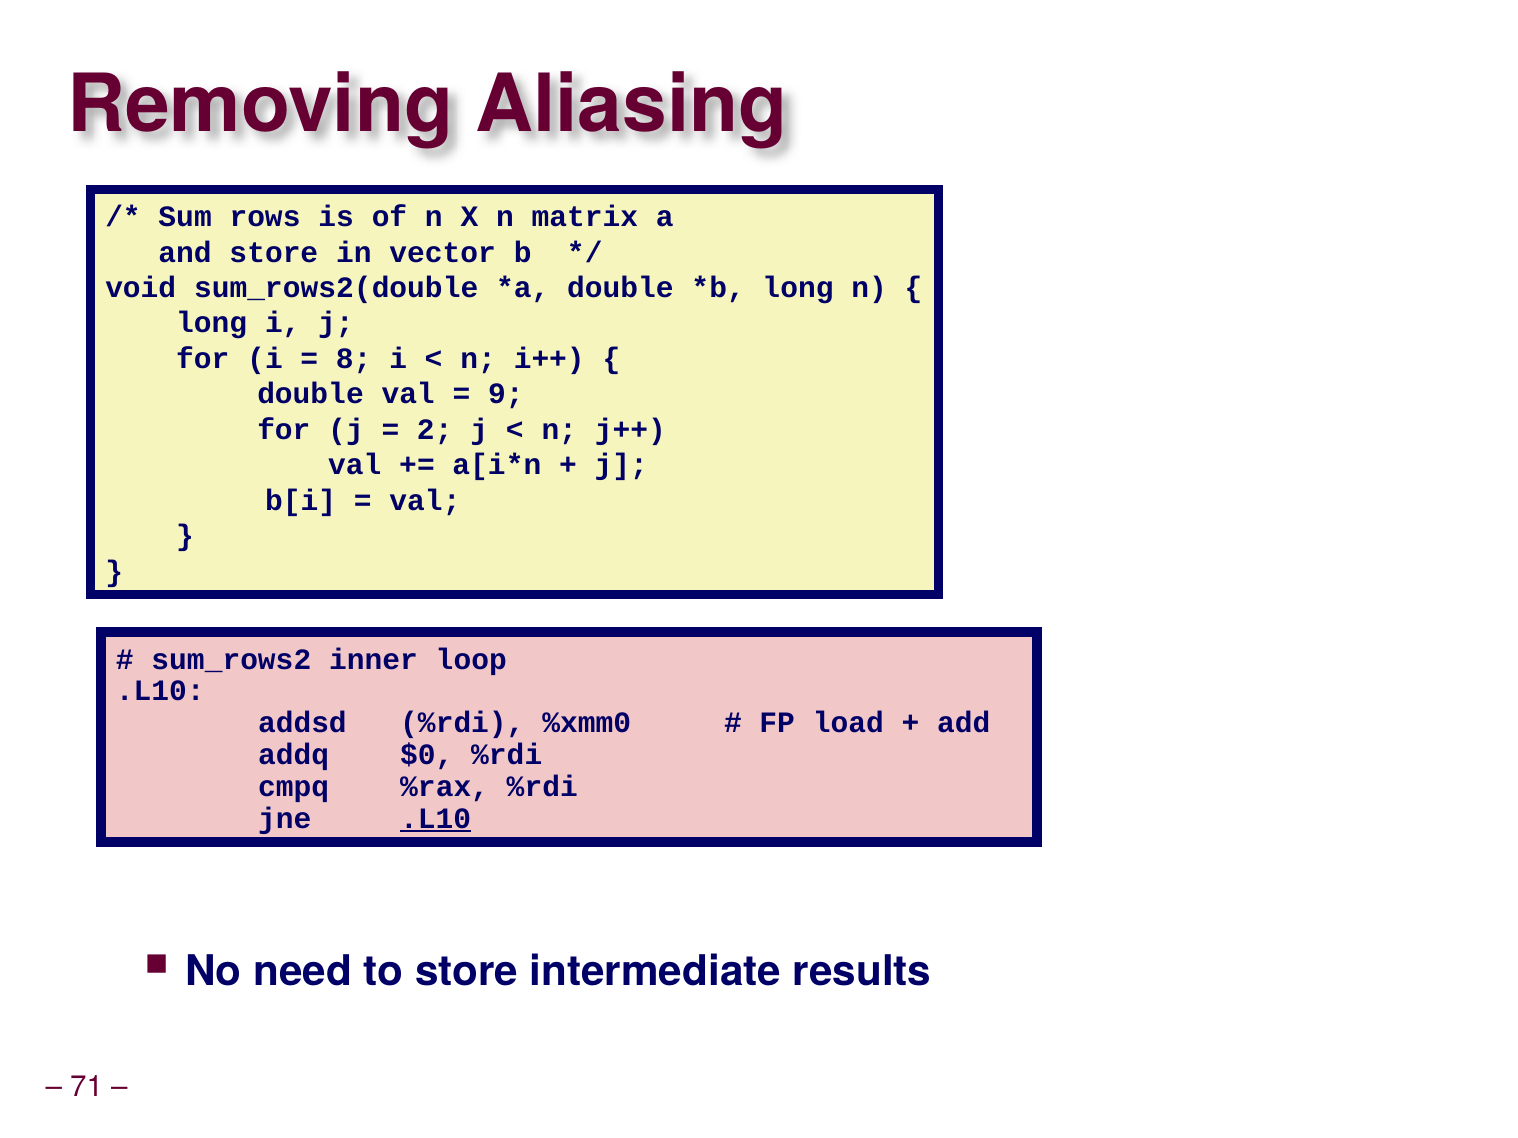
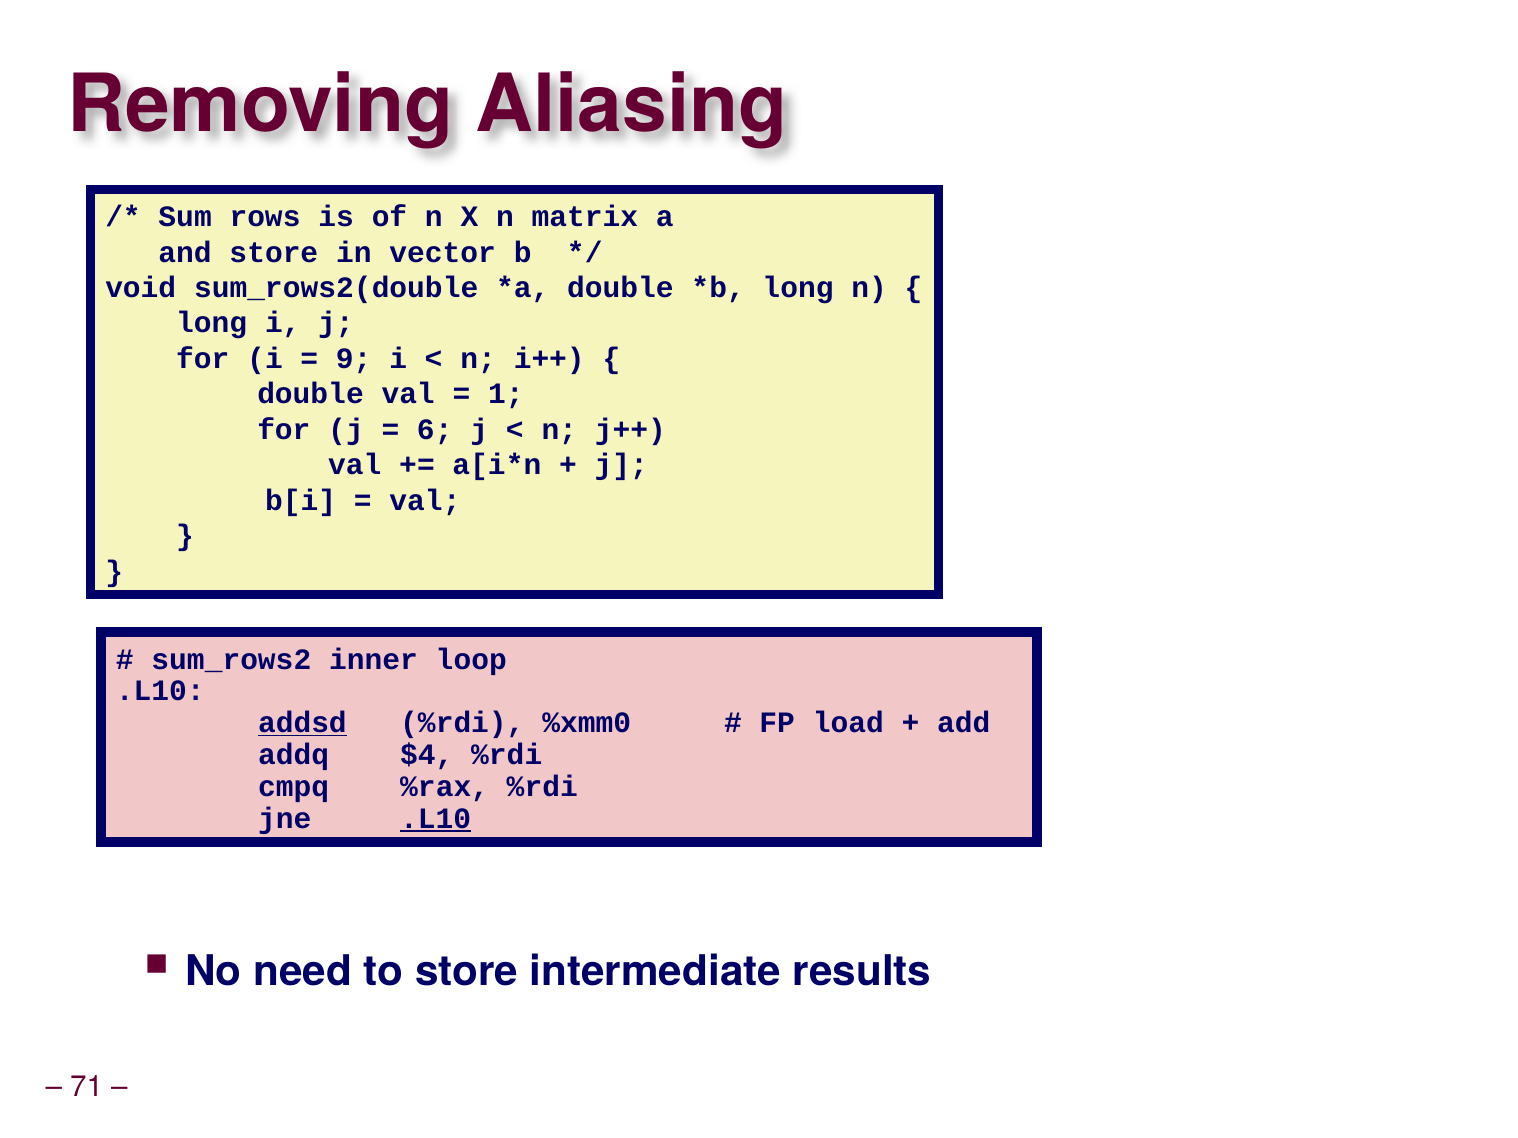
8: 8 -> 9 (354, 359)
9: 9 -> 1 (506, 394)
2: 2 -> 6 (435, 430)
addsd underline: none -> present (302, 723)
$0: $0 -> $4 (427, 755)
